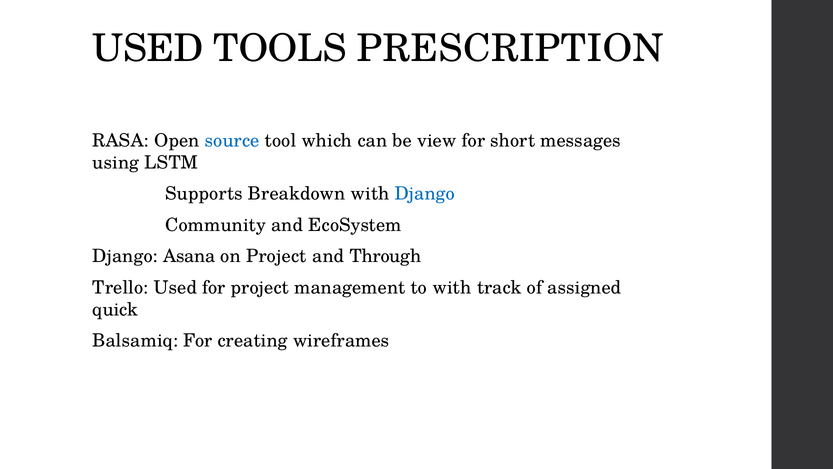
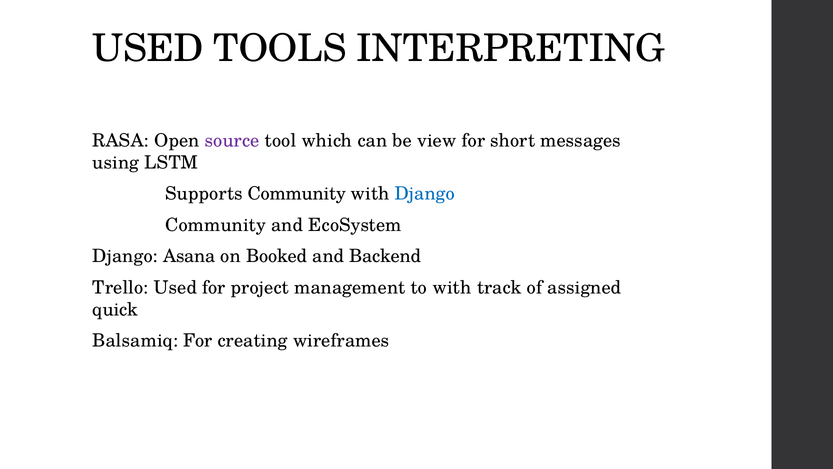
PRESCRIPTION: PRESCRIPTION -> INTERPRETING (511, 49)
source colour: blue -> purple (232, 140)
Supports Breakdown: Breakdown -> Community (297, 194)
on Project: Project -> Booked (277, 256)
Through: Through -> Backend (385, 256)
